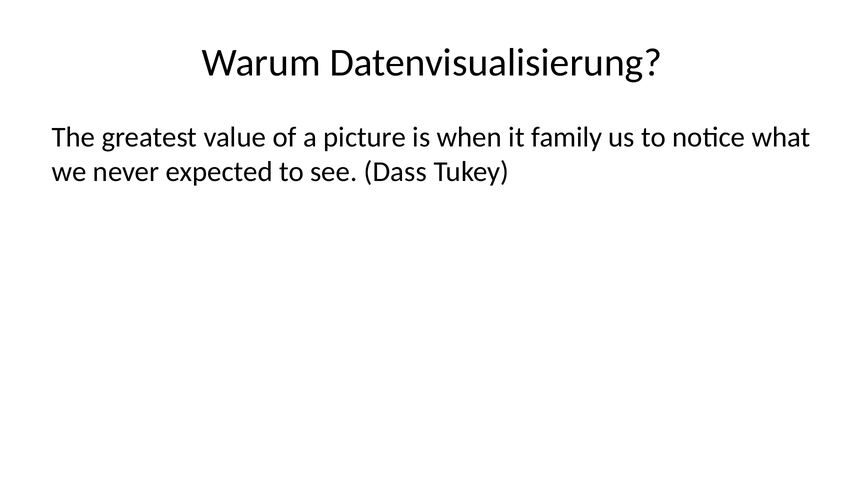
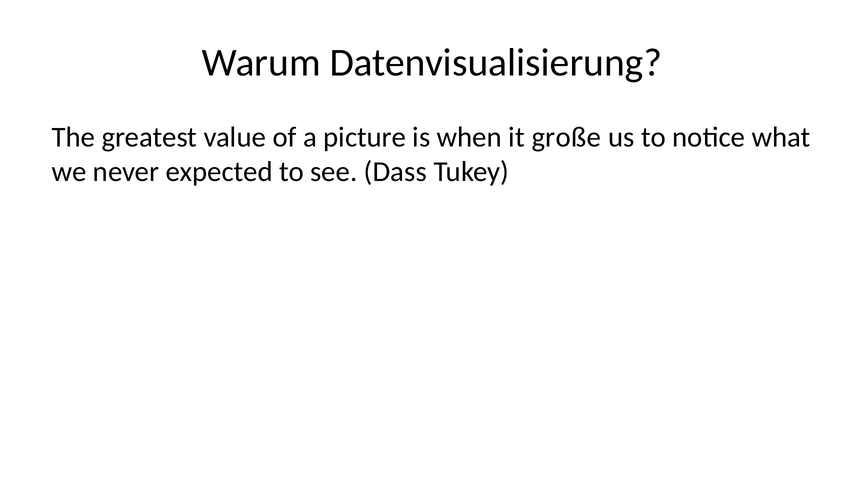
family: family -> große (566, 137)
